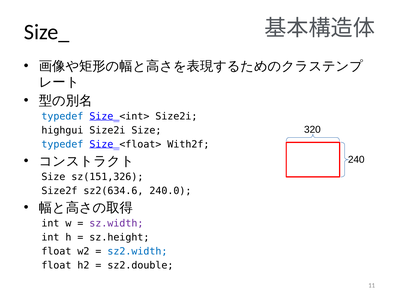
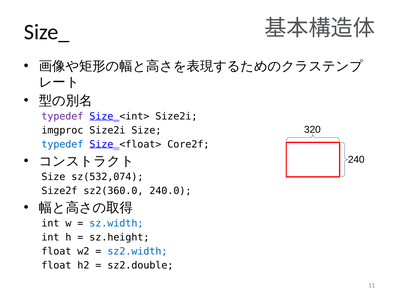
typedef colour: blue -> purple (62, 117)
highgui: highgui -> imgproc (62, 131)
With2f: With2f -> Core2f (188, 144)
sz(151,326: sz(151,326 -> sz(532,074 (107, 177)
sz2(634.6: sz2(634.6 -> sz2(360.0 (113, 191)
sz.width colour: purple -> blue (116, 224)
